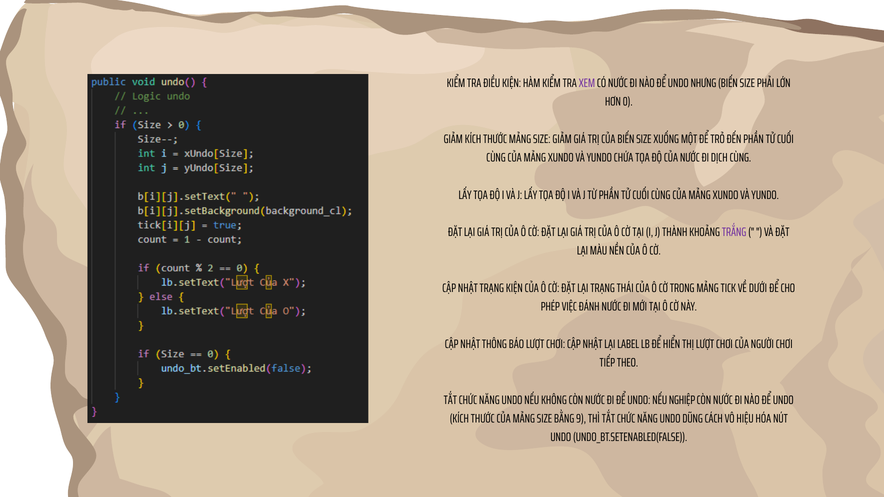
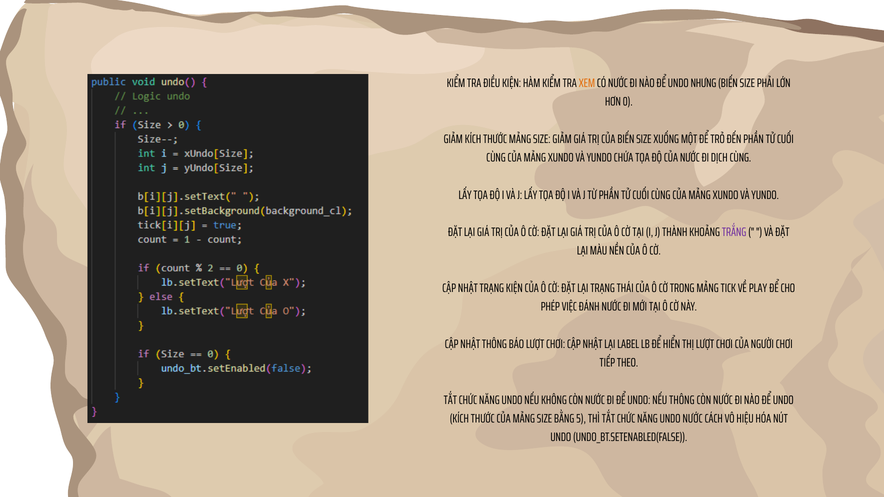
XEM colour: purple -> orange (587, 83)
DƯỚI: DƯỚI -> PLAY (758, 288)
NẾU NGHIỆP: NGHIỆP -> THÔNG (682, 400)
9: 9 -> 5 (581, 419)
UNDO DŨNG: DŨNG -> NƯỚC (693, 419)
